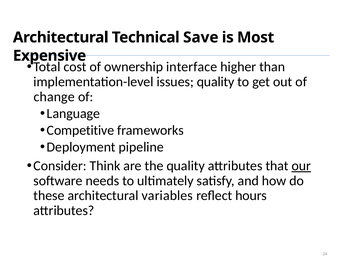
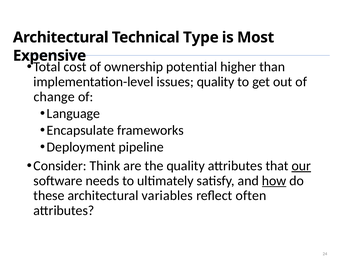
Save: Save -> Type (201, 37)
interface: interface -> potential (192, 67)
Competitive: Competitive -> Encapsulate (80, 130)
how underline: none -> present (274, 180)
hours: hours -> often (251, 195)
